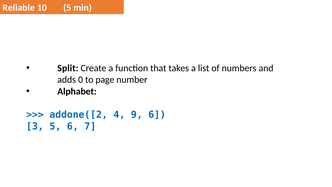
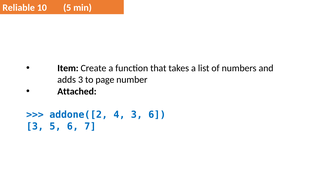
Split: Split -> Item (68, 68)
adds 0: 0 -> 3 (81, 80)
Alphabet: Alphabet -> Attached (77, 91)
4 9: 9 -> 3 (137, 115)
